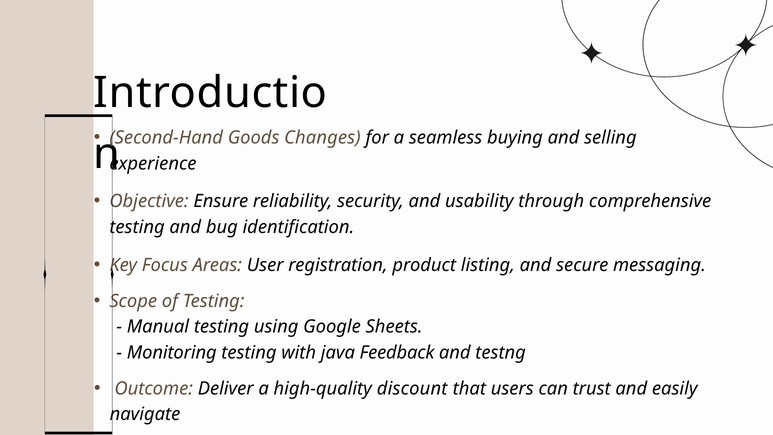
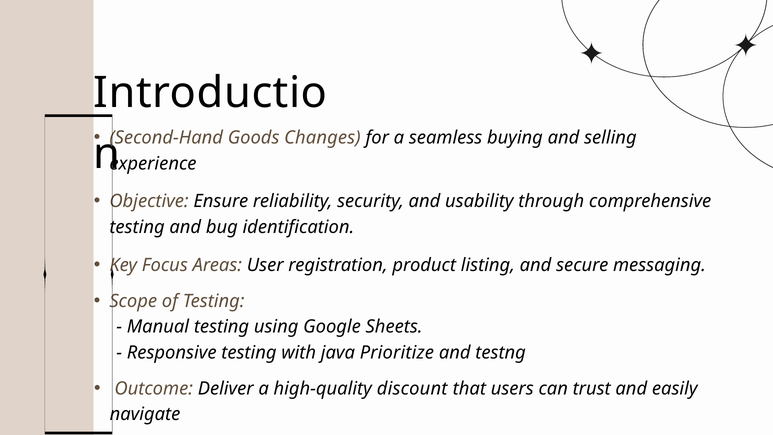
Monitoring: Monitoring -> Responsive (172, 352)
Feedback: Feedback -> Prioritize (397, 352)
